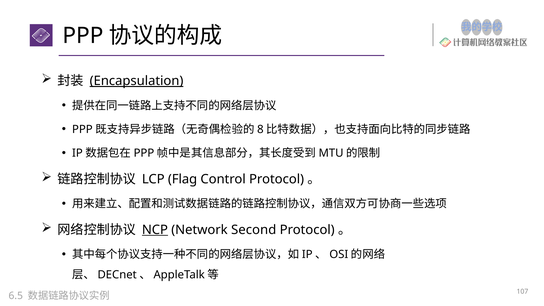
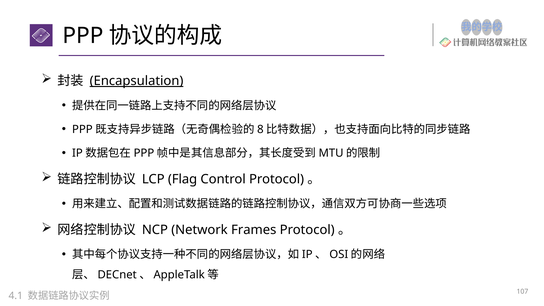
NCP underline: present -> none (155, 230)
Second: Second -> Frames (254, 230)
6.5: 6.5 -> 4.1 (16, 296)
